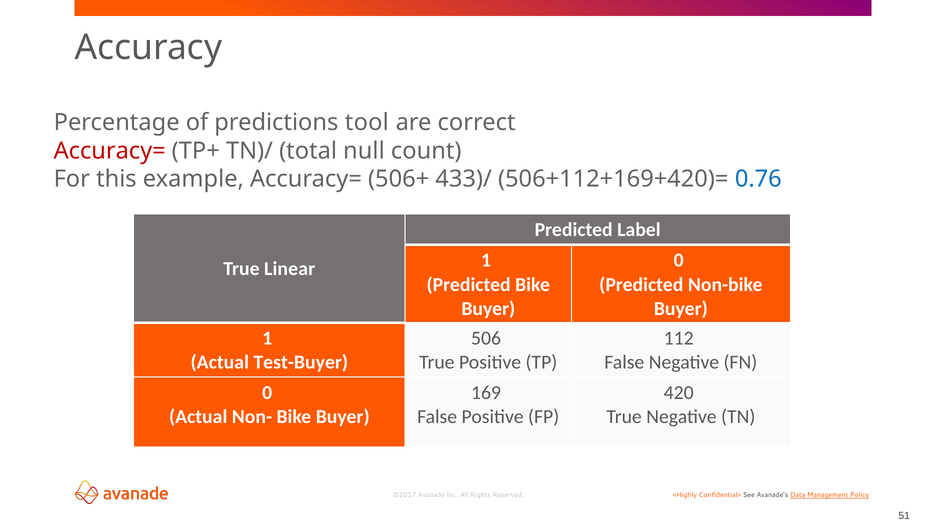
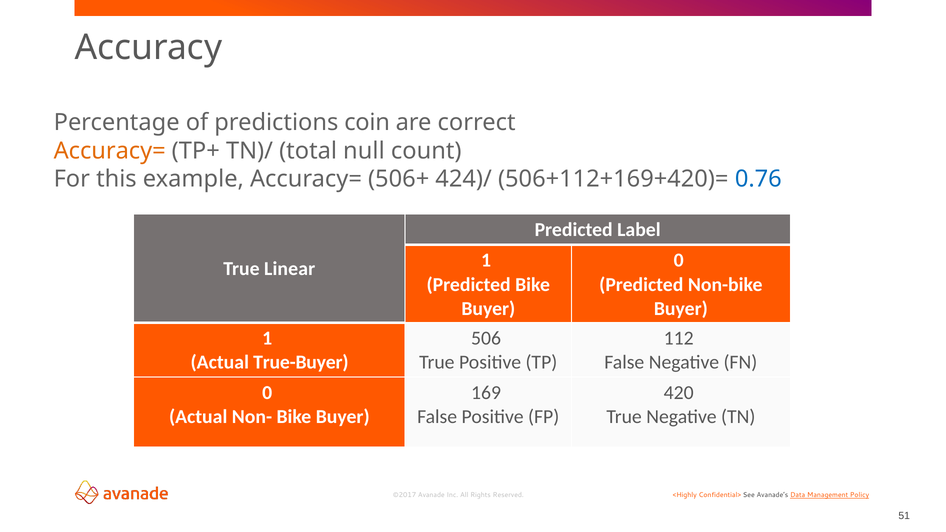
tool: tool -> coin (367, 122)
Accuracy= colour: red -> orange (110, 151)
433)/: 433)/ -> 424)/ (464, 179)
Test-Buyer: Test-Buyer -> True-Buyer (301, 363)
